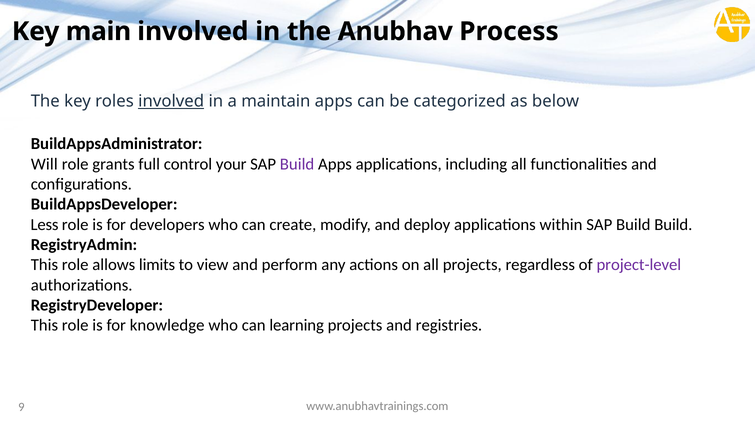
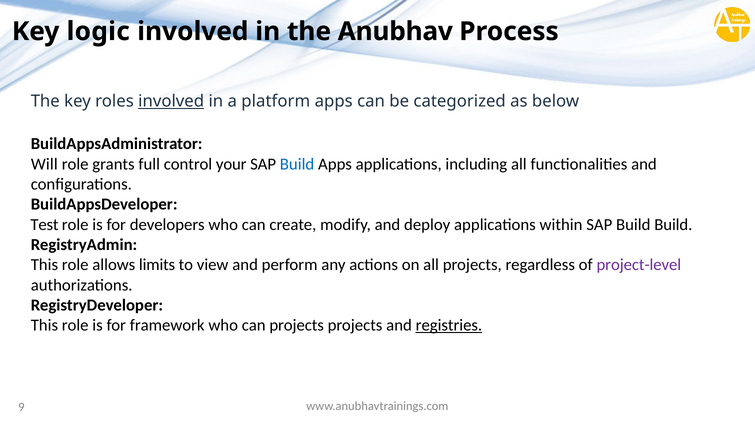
main: main -> logic (98, 31)
maintain: maintain -> platform (276, 101)
Build colour: purple -> blue (297, 164)
Less: Less -> Test (45, 224)
knowledge: knowledge -> framework (167, 325)
can learning: learning -> projects (297, 325)
registries underline: none -> present (449, 325)
